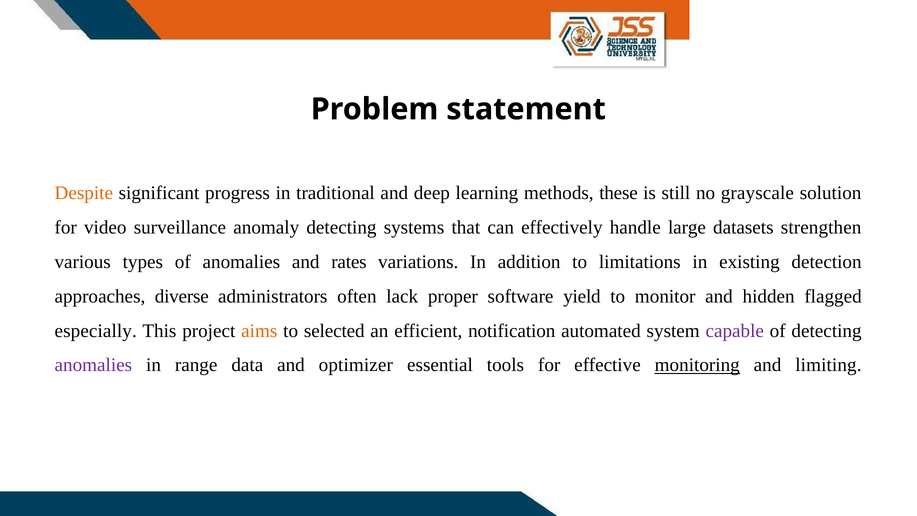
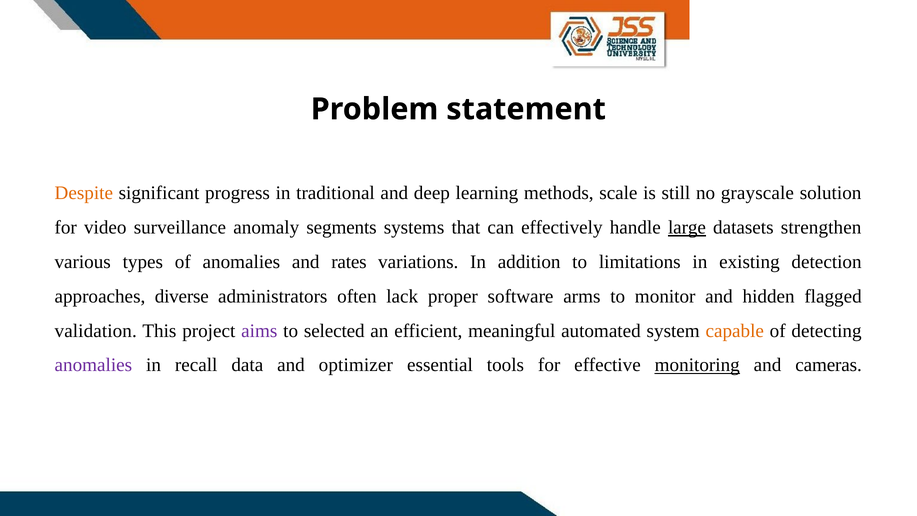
these: these -> scale (618, 193)
anomaly detecting: detecting -> segments (342, 227)
large underline: none -> present (687, 227)
yield: yield -> arms (582, 296)
especially: especially -> validation (96, 331)
aims colour: orange -> purple (259, 331)
notification: notification -> meaningful (512, 331)
capable colour: purple -> orange (735, 331)
range: range -> recall (196, 365)
limiting: limiting -> cameras (829, 365)
